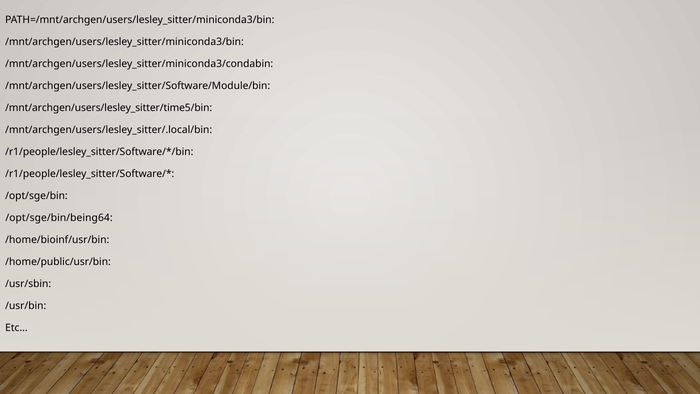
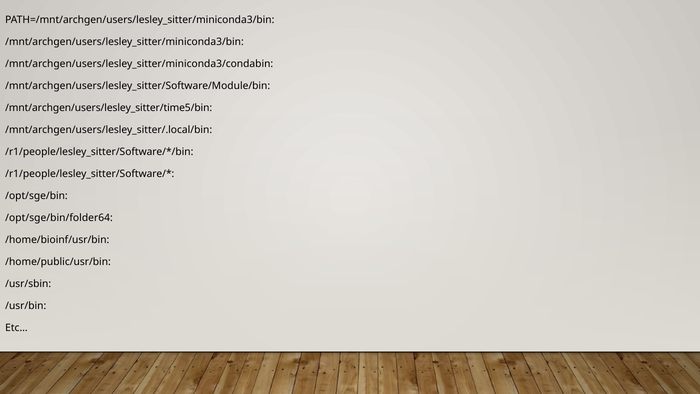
/opt/sge/bin/being64: /opt/sge/bin/being64 -> /opt/sge/bin/folder64 (59, 218)
